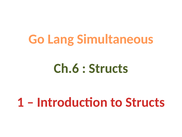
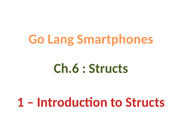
Simultaneous: Simultaneous -> Smartphones (115, 39)
